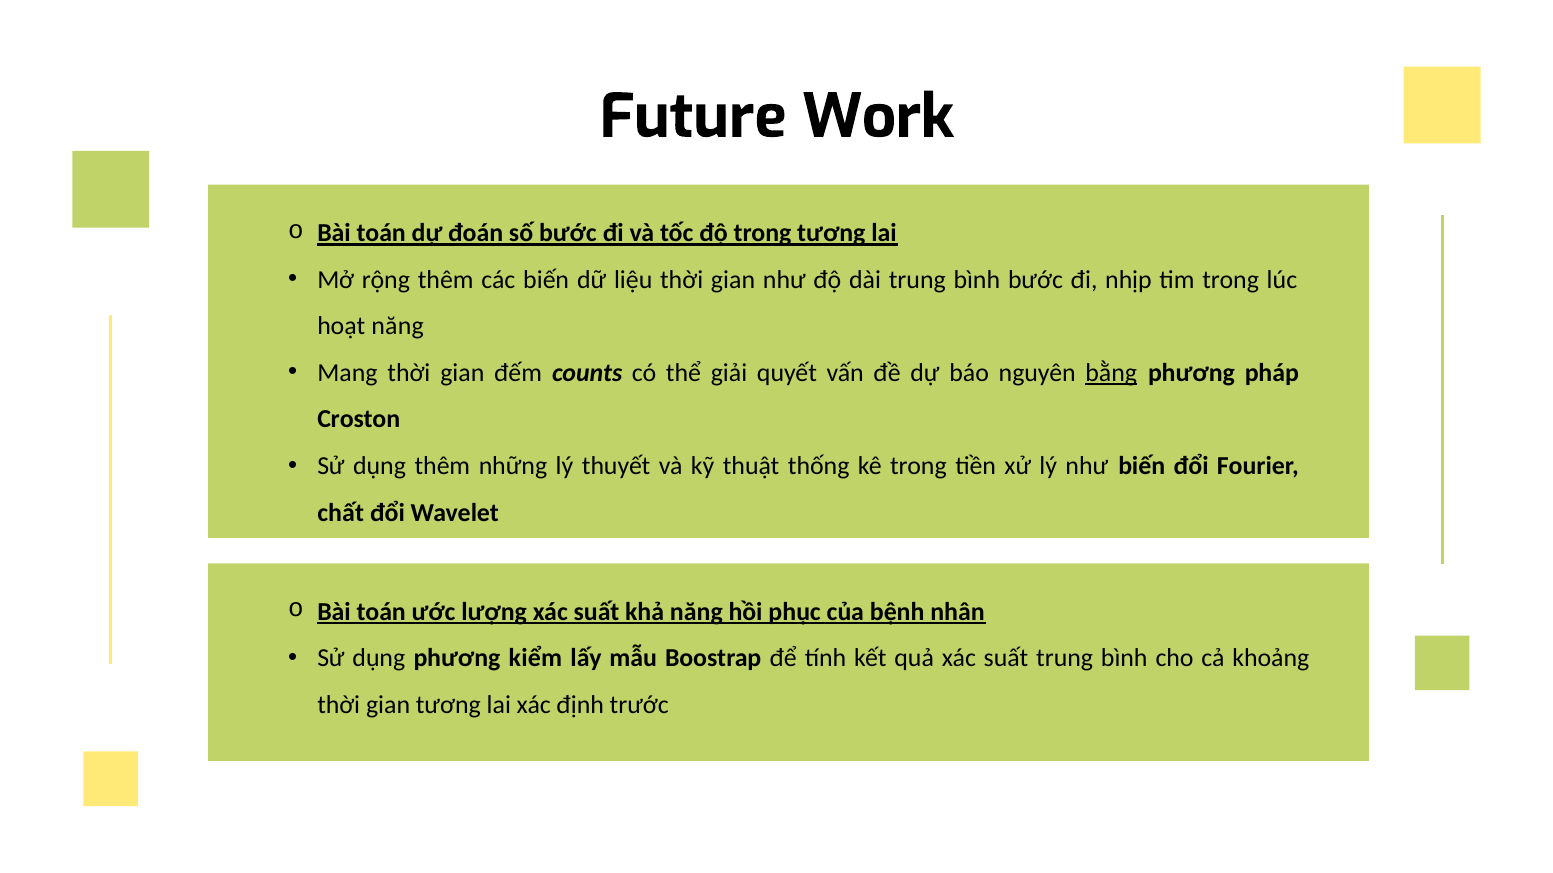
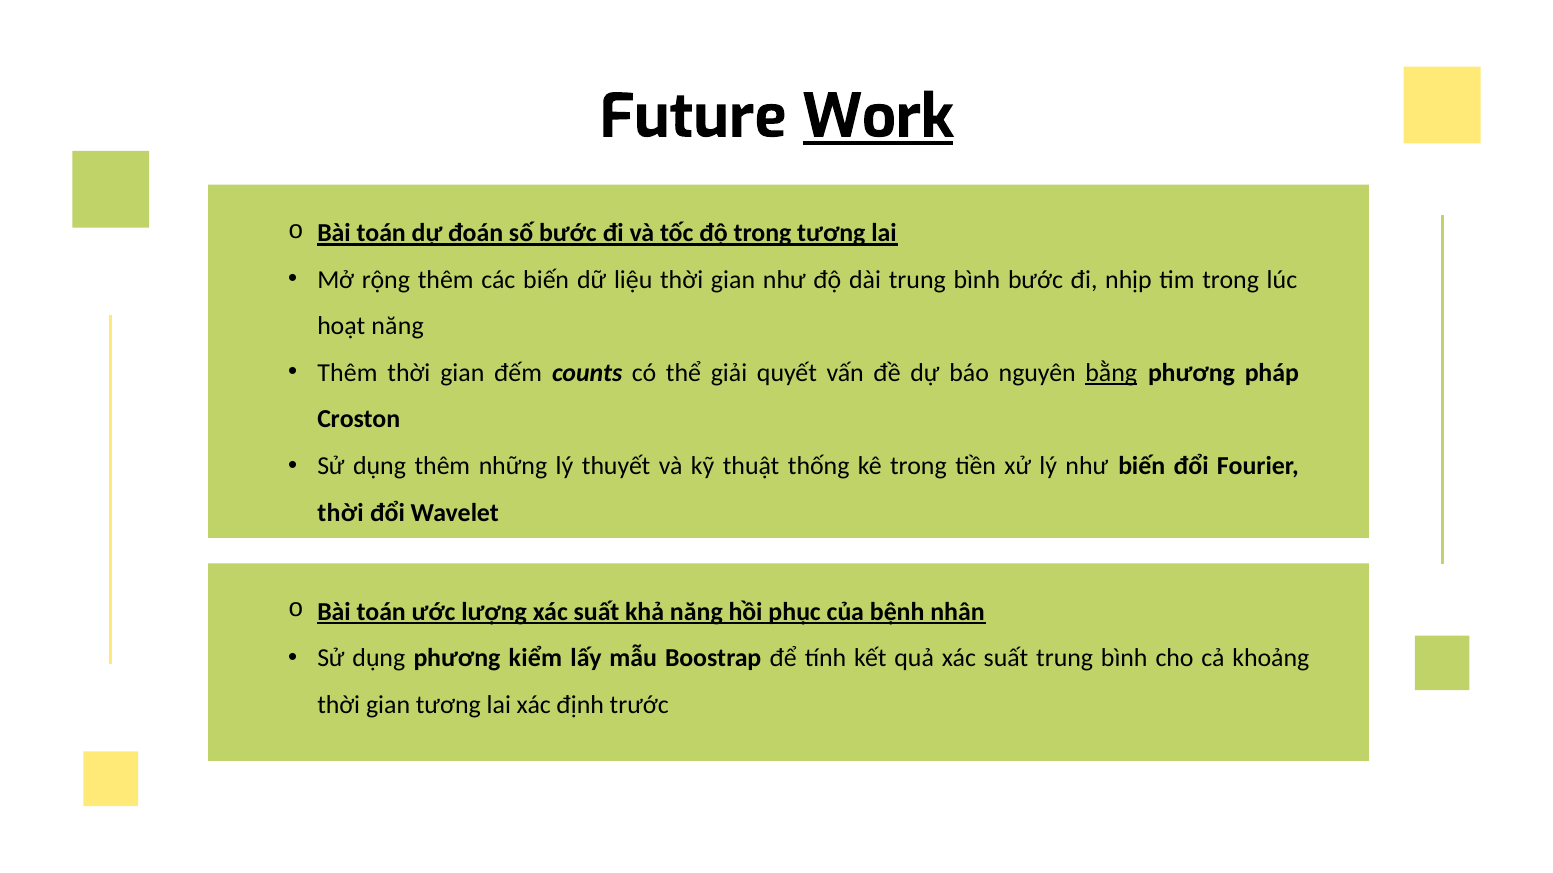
Work underline: none -> present (878, 117)
Mang: Mang -> Thêm (347, 373)
chất: chất -> thời (341, 513)
